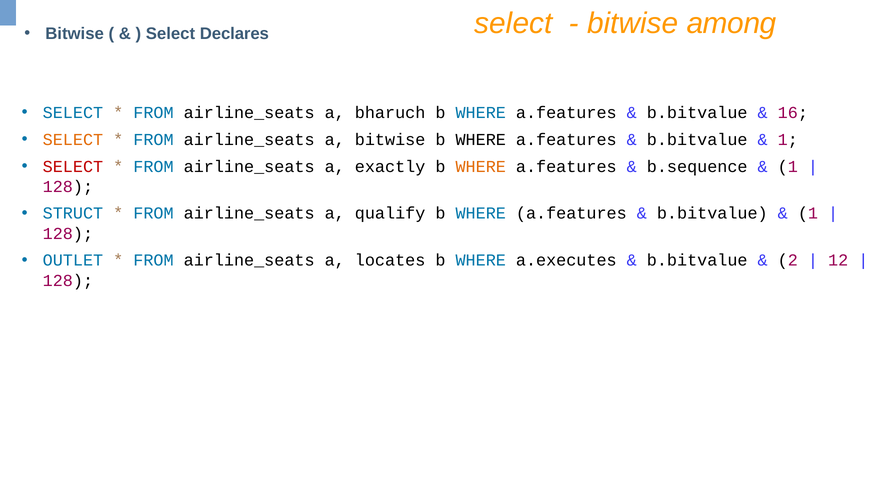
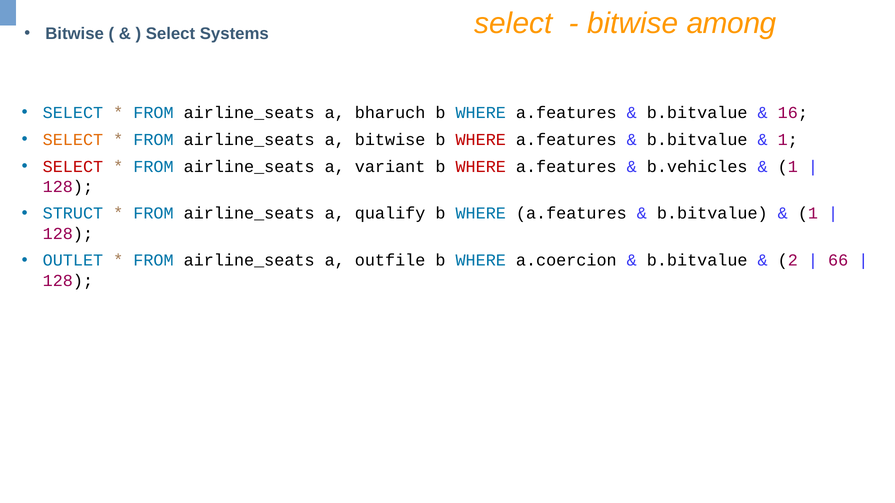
Declares: Declares -> Systems (234, 34)
WHERE colour: black -> red (481, 140)
exactly: exactly -> variant (390, 167)
WHERE colour: orange -> red (481, 167)
b.sequence: b.sequence -> b.vehicles (697, 167)
locates: locates -> outfile (390, 261)
a.executes: a.executes -> a.coercion (566, 261)
12: 12 -> 66 (838, 261)
